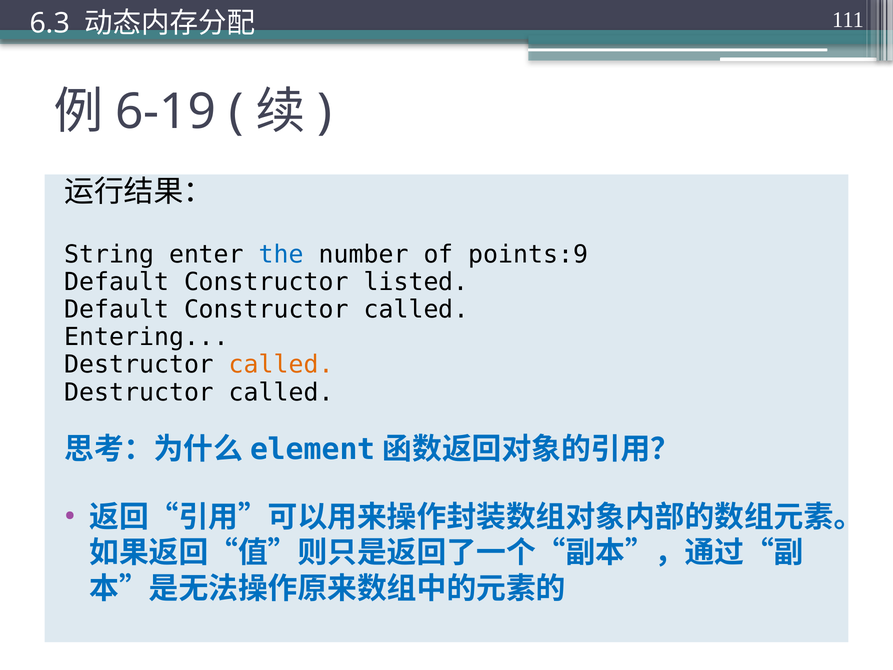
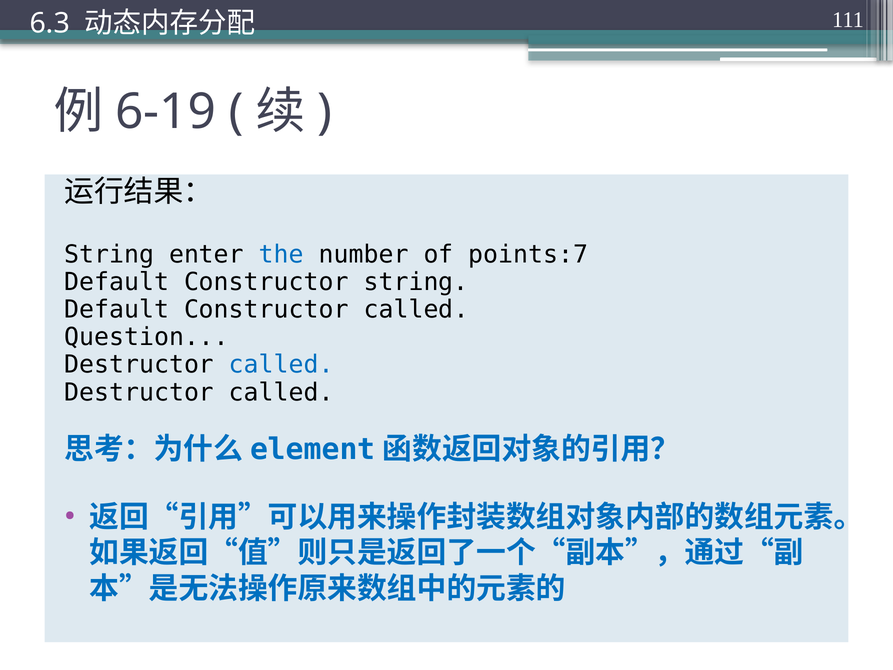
points:9: points:9 -> points:7 (528, 254)
Constructor listed: listed -> string (416, 282)
Entering: Entering -> Question (147, 337)
called colour: orange -> blue (281, 365)
